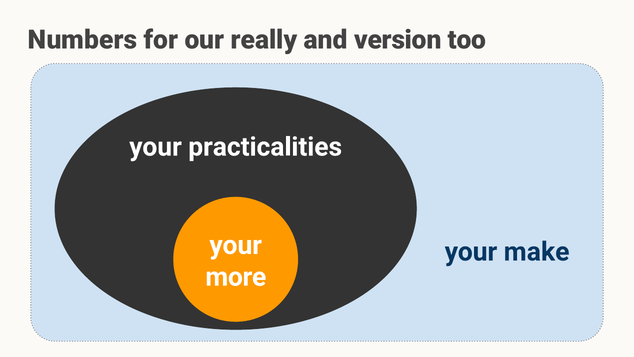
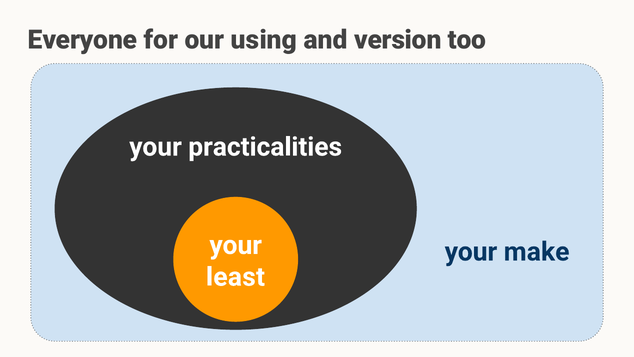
Numbers: Numbers -> Everyone (83, 40)
really: really -> using (264, 40)
more: more -> least (236, 277)
